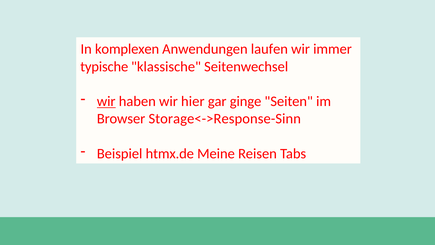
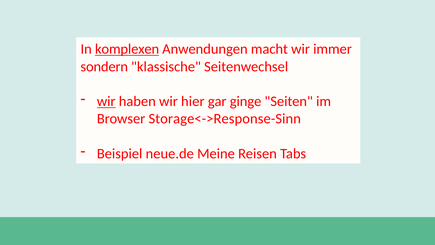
komplexen underline: none -> present (127, 49)
laufen: laufen -> macht (269, 49)
typische: typische -> sondern (104, 66)
htmx.de: htmx.de -> neue.de (170, 153)
